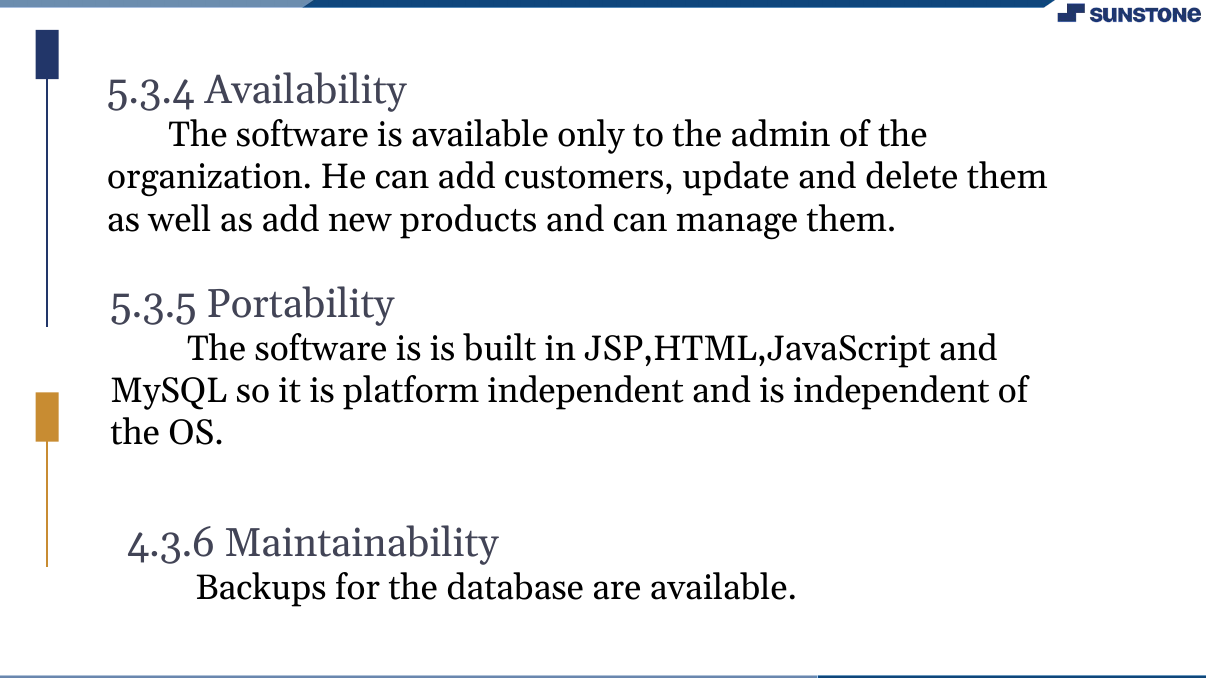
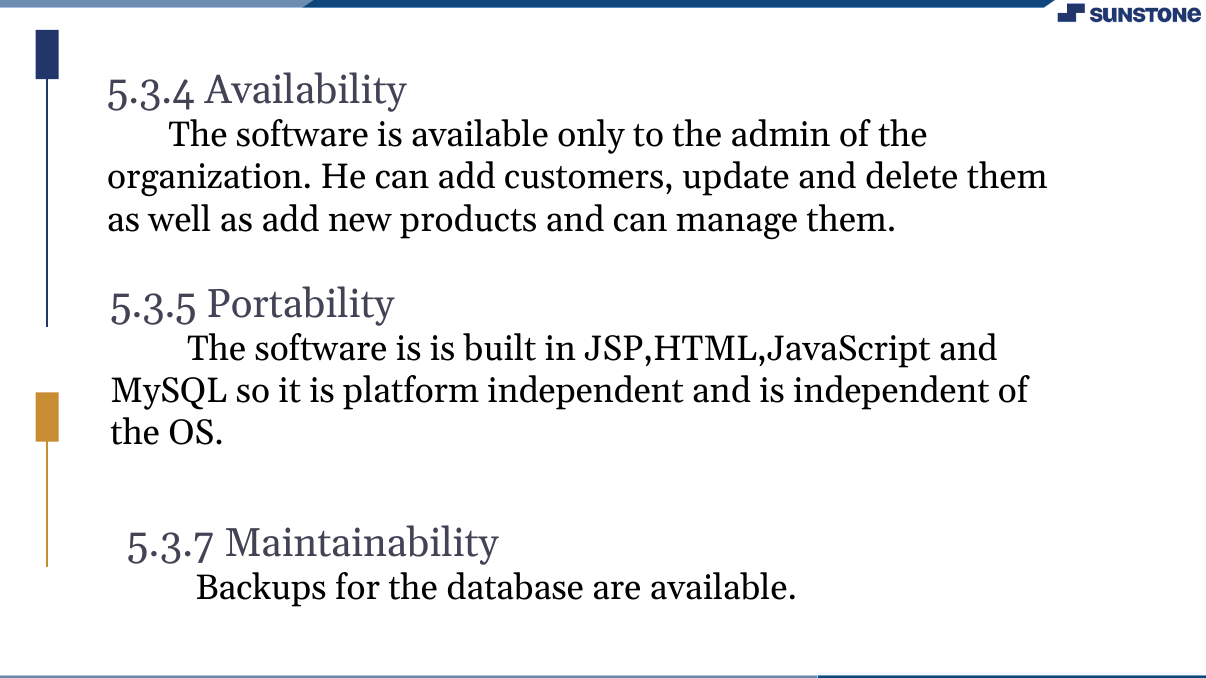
4.3.6: 4.3.6 -> 5.3.7 (170, 544)
